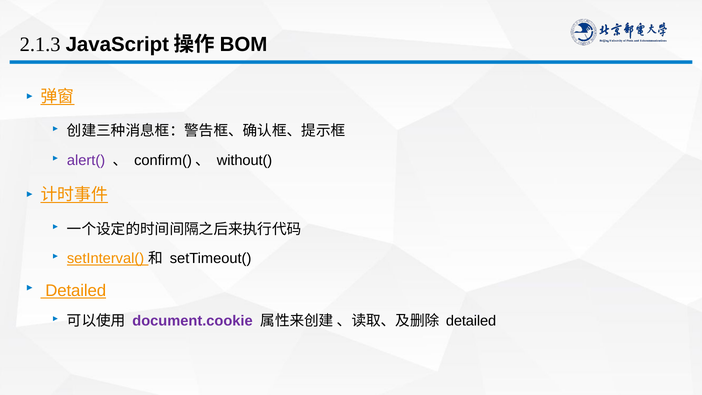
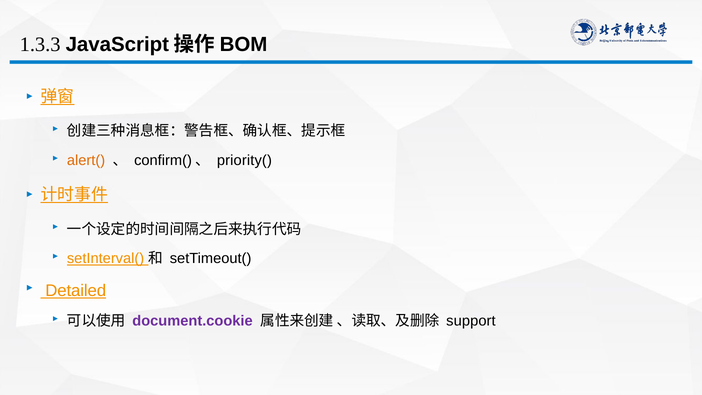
2.1.3: 2.1.3 -> 1.3.3 (40, 44)
alert( colour: purple -> orange (86, 160)
without(: without( -> priority( (244, 160)
detailed: detailed -> support (471, 321)
